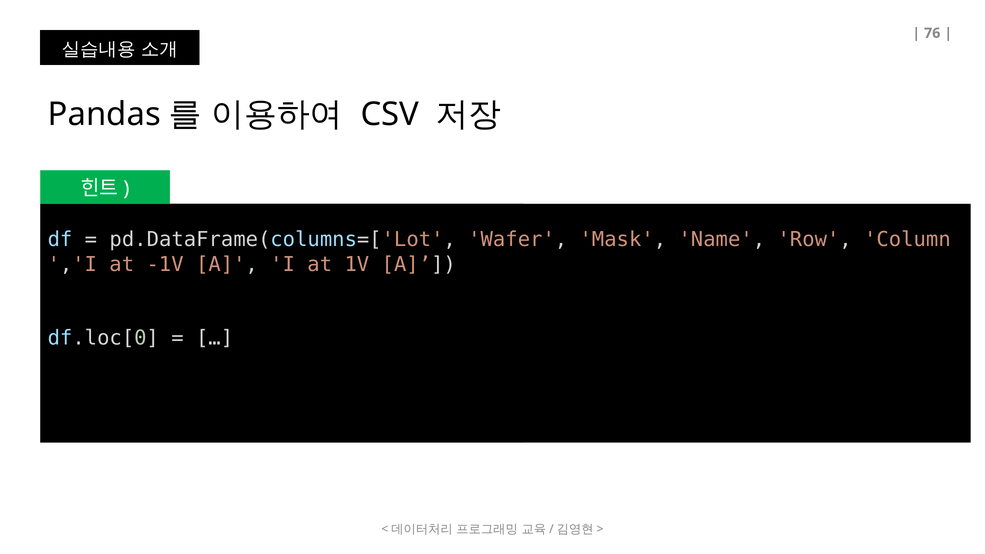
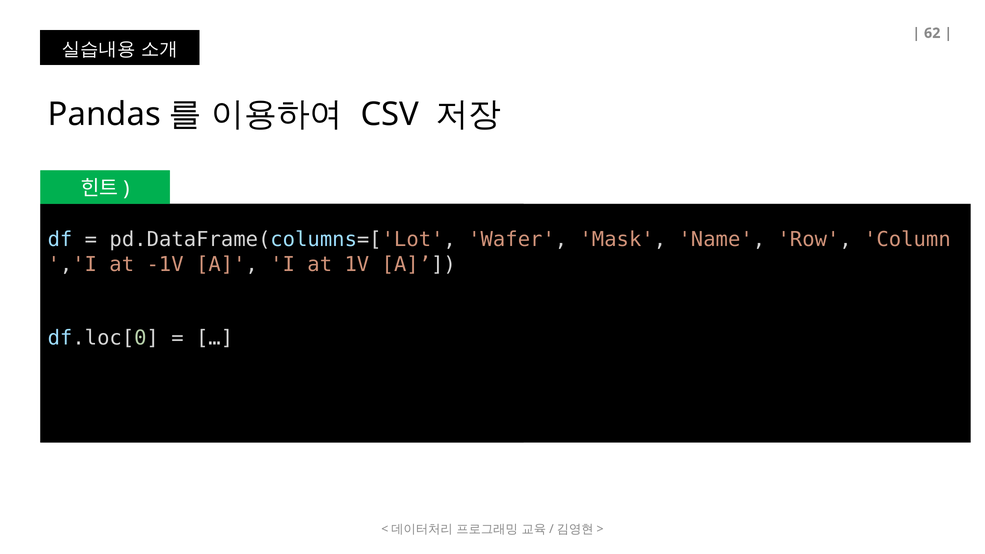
76: 76 -> 62 (932, 33)
